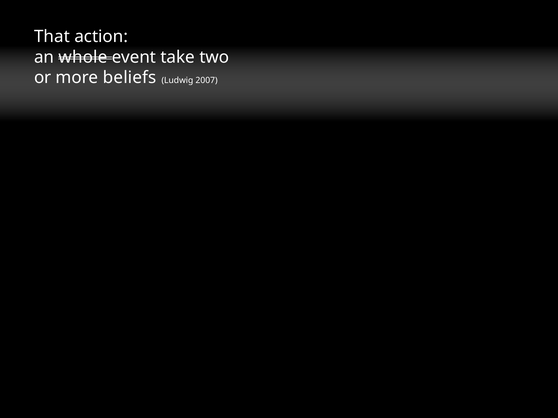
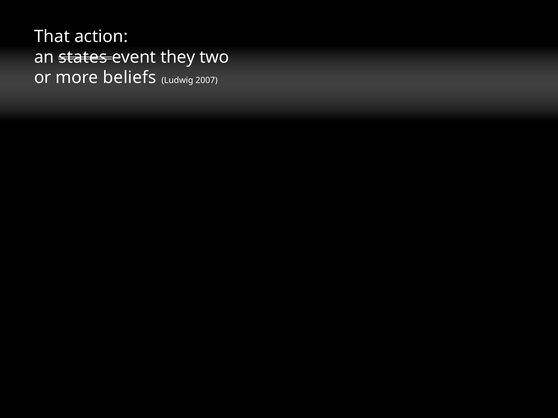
whole: whole -> states (83, 57)
take: take -> they (178, 57)
